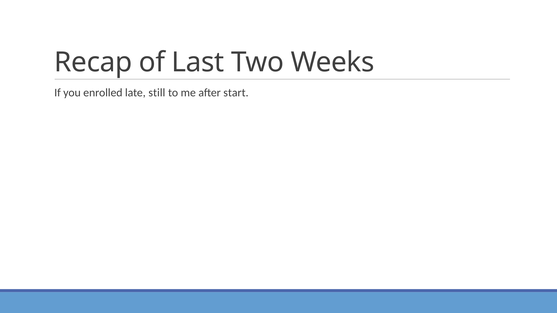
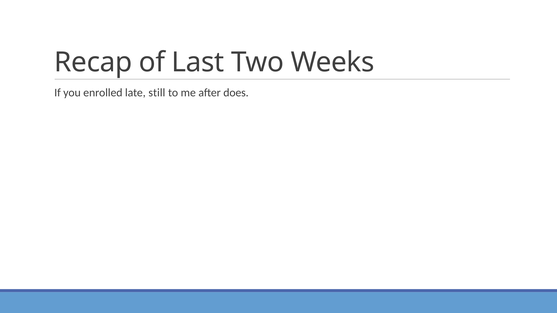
start: start -> does (236, 93)
